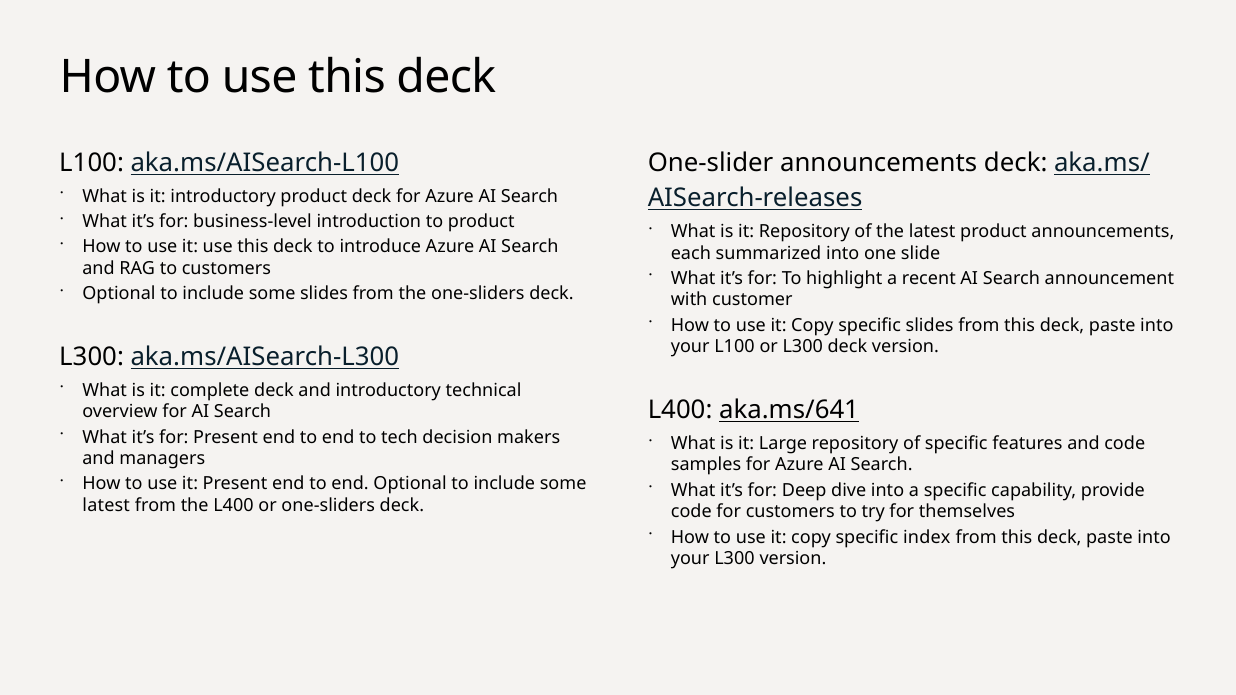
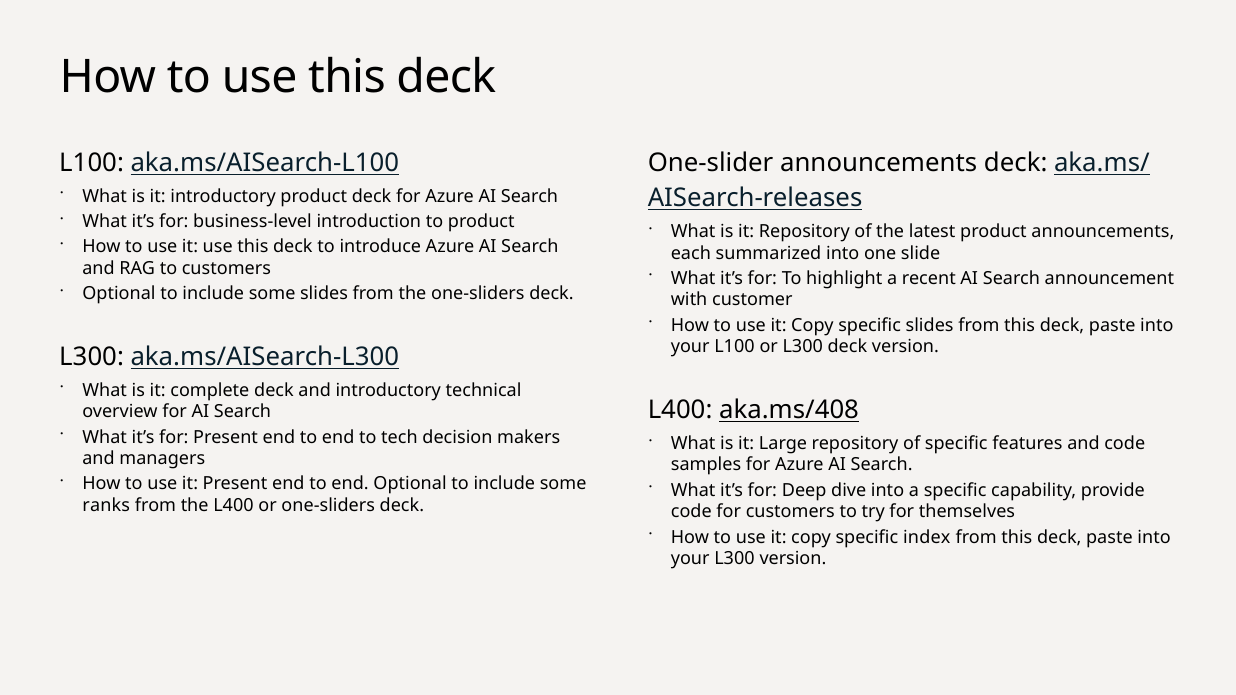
aka.ms/641: aka.ms/641 -> aka.ms/408 (789, 410)
latest: latest -> ranks (106, 506)
